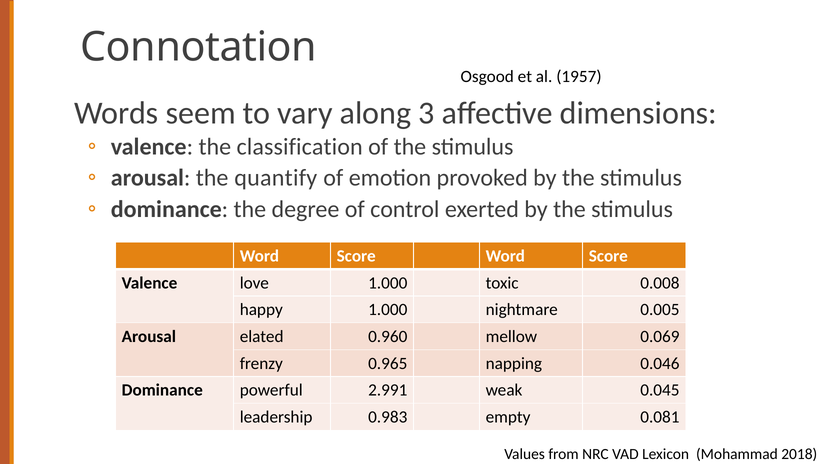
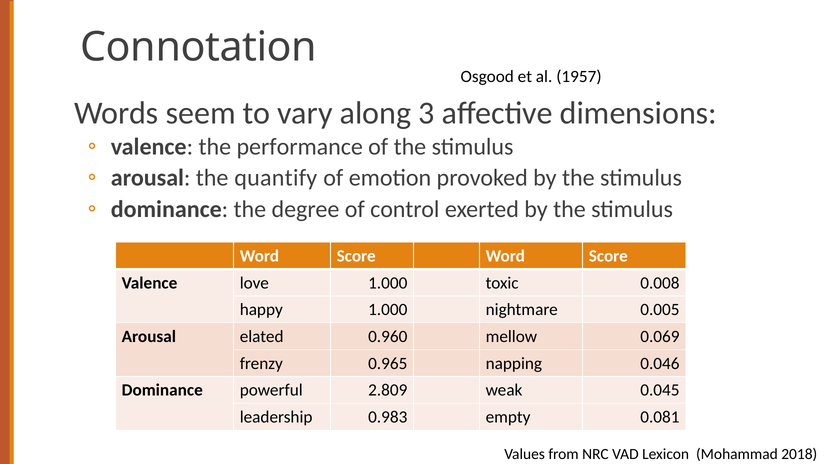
classification: classification -> performance (300, 147)
2.991: 2.991 -> 2.809 (388, 390)
